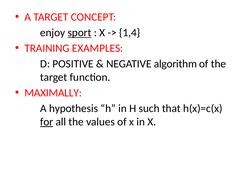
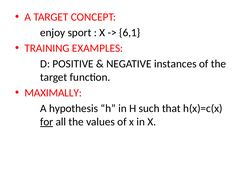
sport underline: present -> none (79, 33)
1,4: 1,4 -> 6,1 (130, 33)
algorithm: algorithm -> instances (175, 64)
